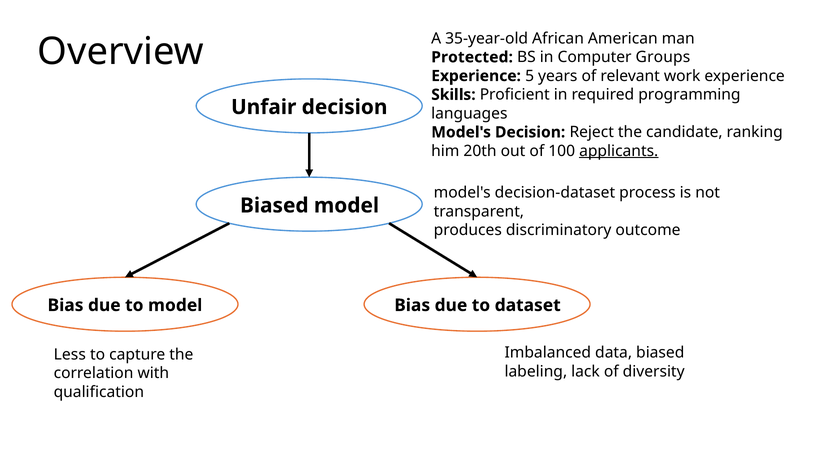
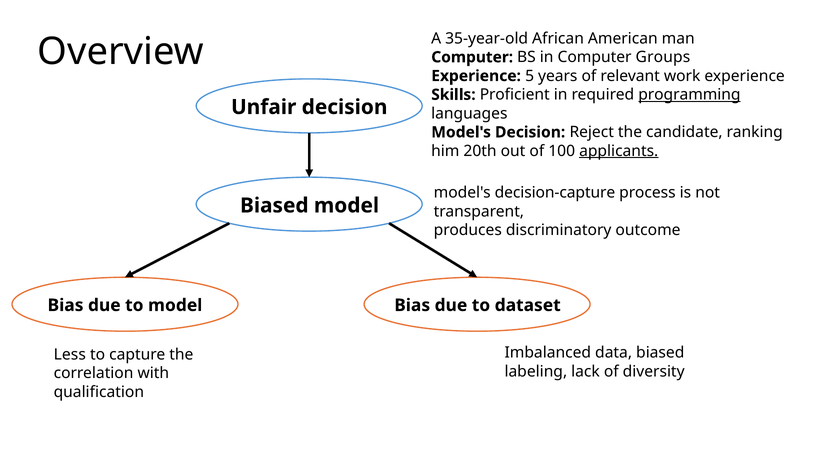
Protected: Protected -> Computer (472, 57)
programming underline: none -> present (689, 95)
decision-dataset: decision-dataset -> decision-capture (555, 193)
